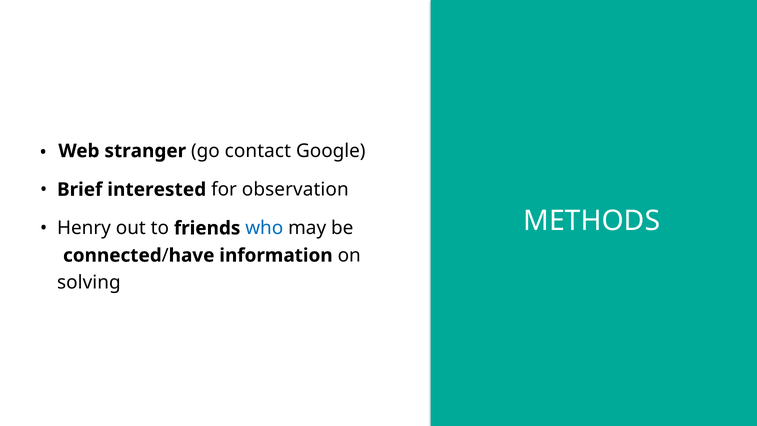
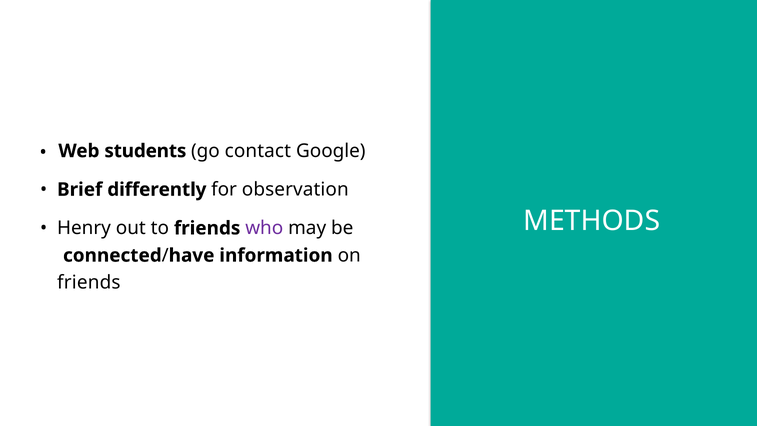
stranger: stranger -> students (145, 151)
interested: interested -> differently (157, 189)
who colour: blue -> purple (264, 228)
solving: solving -> friends (89, 283)
